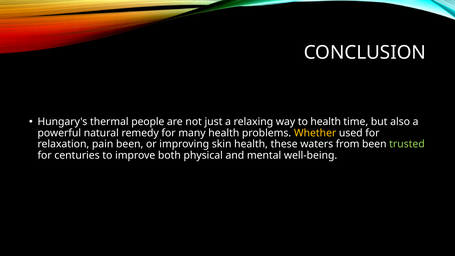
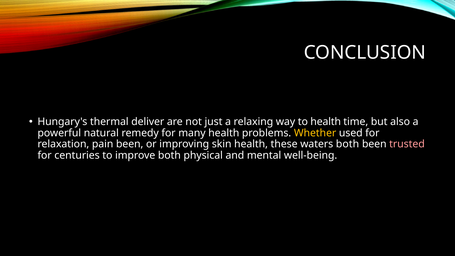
people: people -> deliver (148, 122)
waters from: from -> both (348, 144)
trusted colour: light green -> pink (407, 144)
